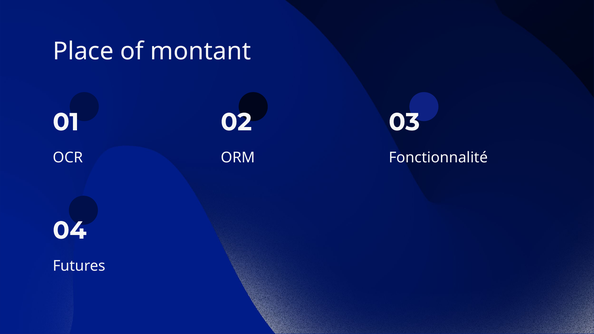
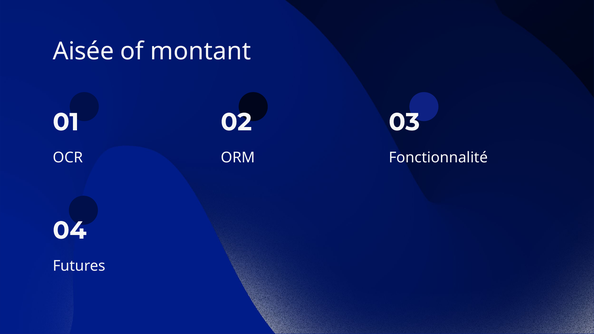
Place: Place -> Aisée (83, 51)
